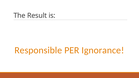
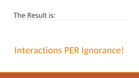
Responsible: Responsible -> Interactions (38, 50)
